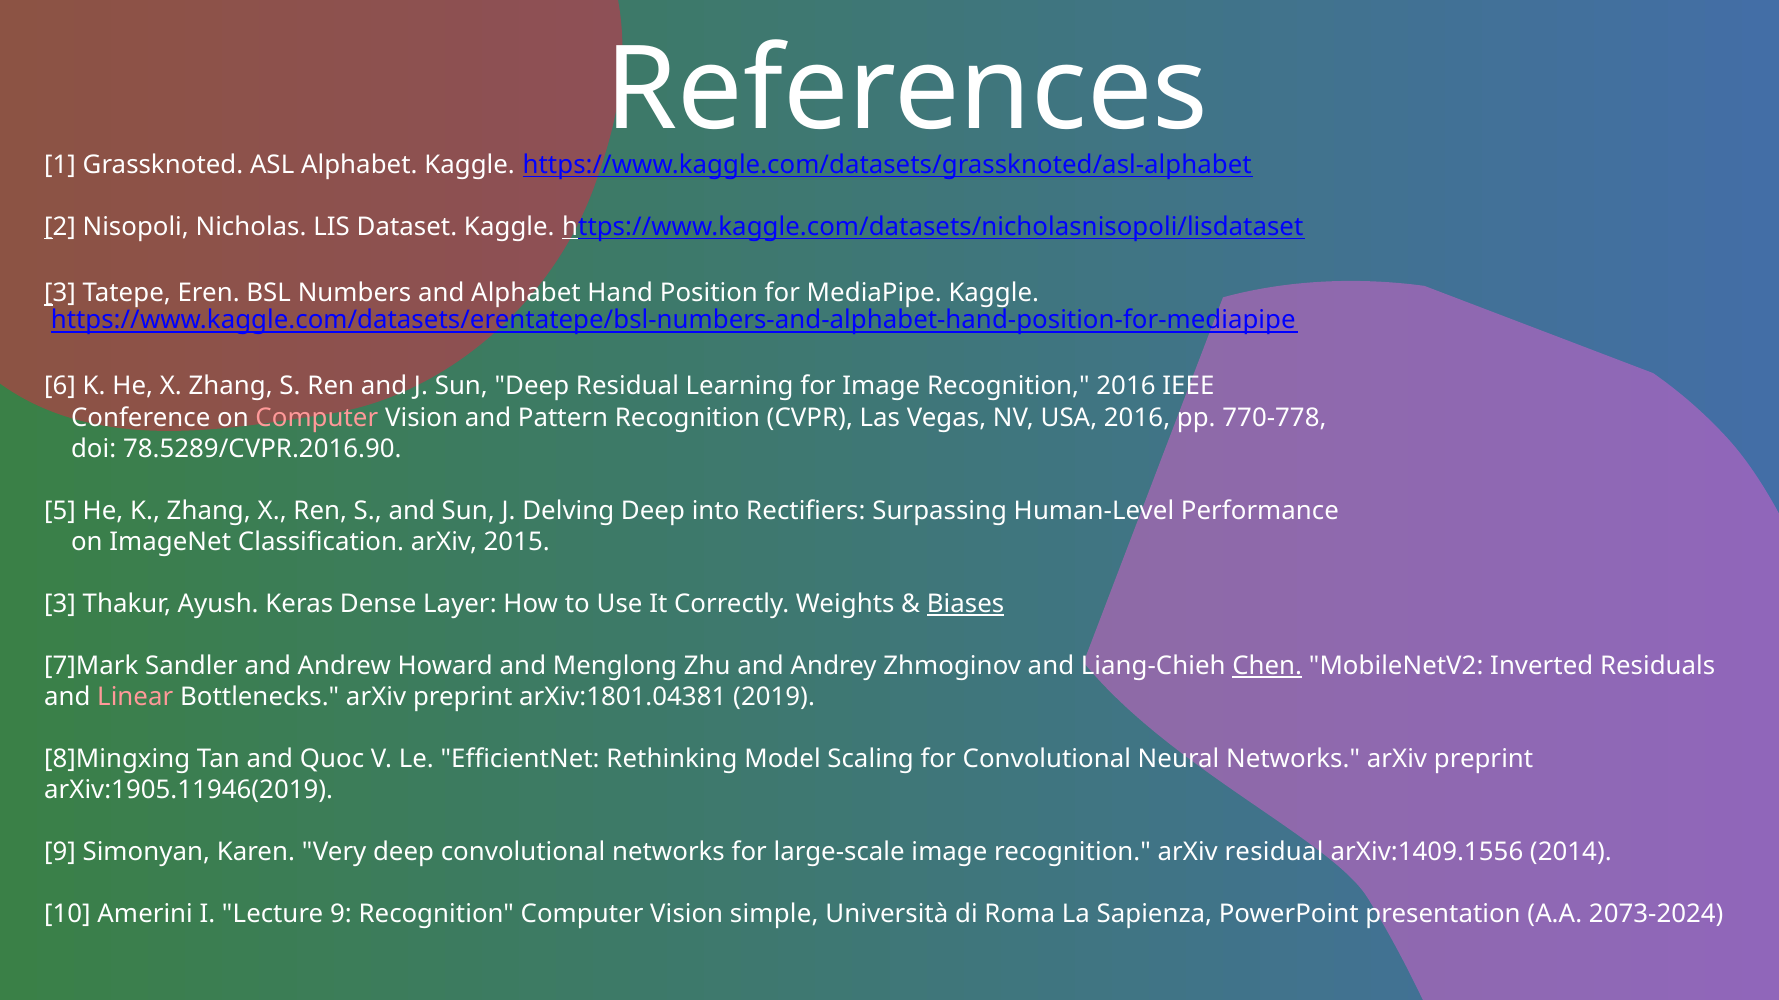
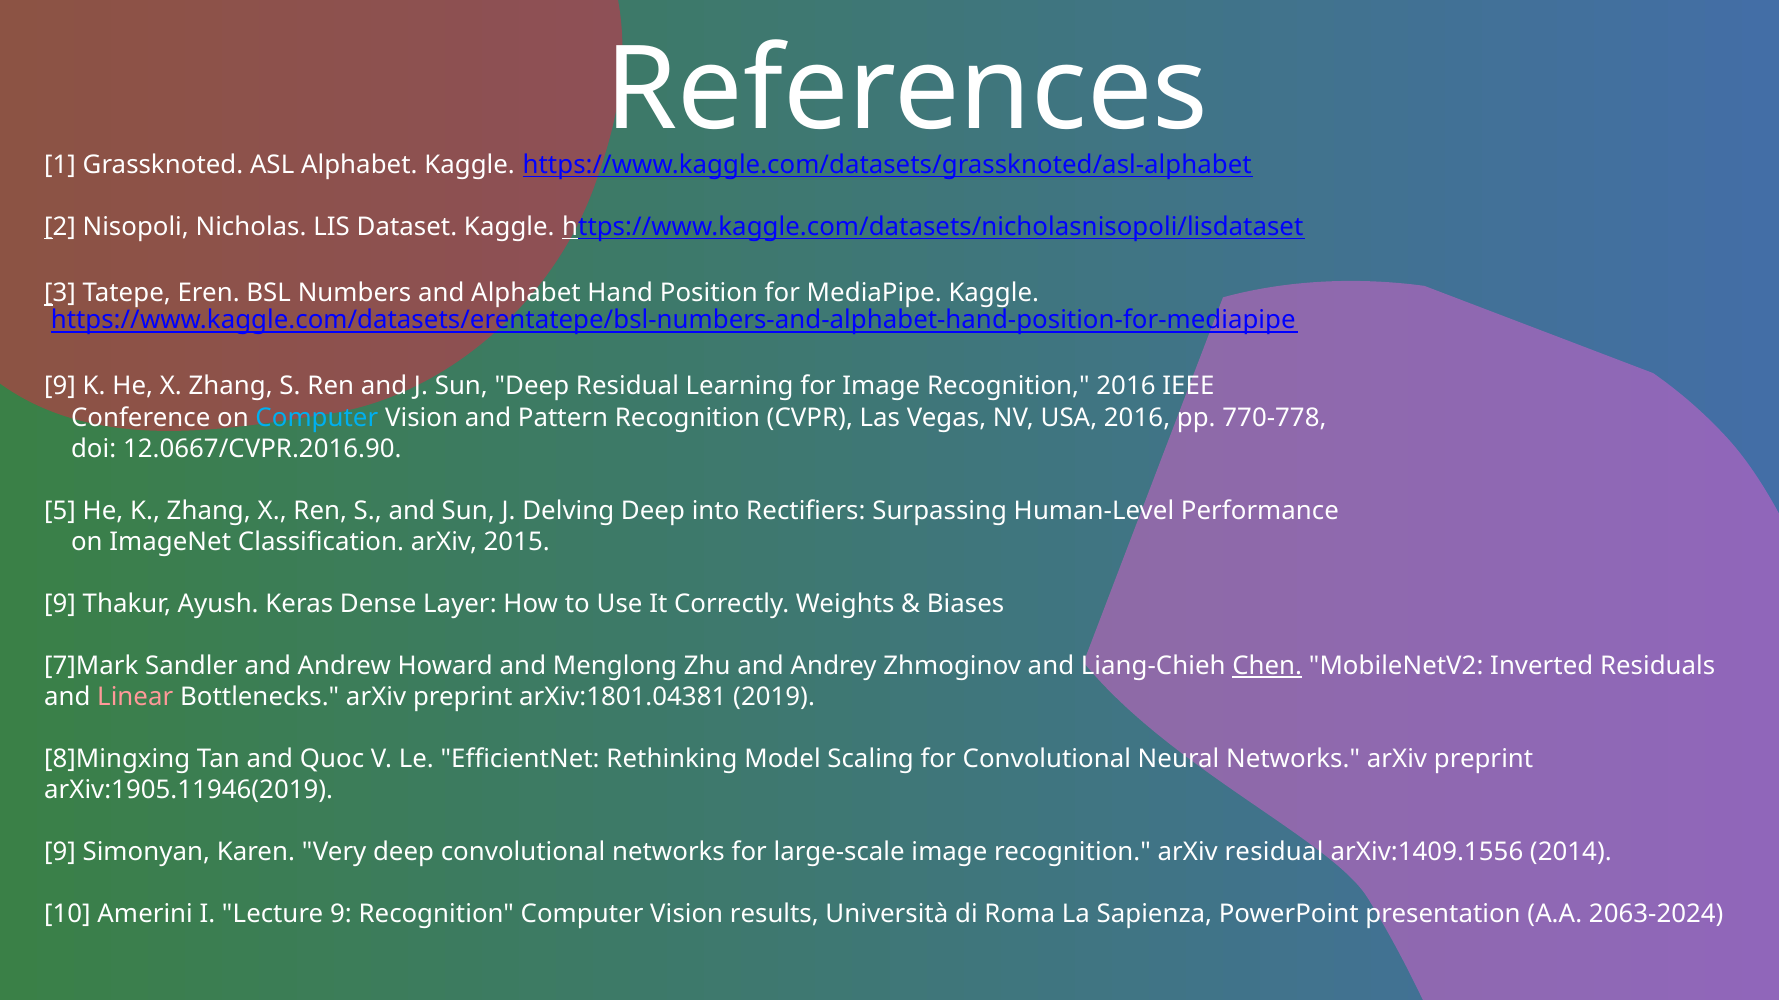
6: 6 -> 9 (60, 387)
Computer colour: pink -> light blue (317, 418)
78.5289/CVPR.2016.90: 78.5289/CVPR.2016.90 -> 12.0667/CVPR.2016.90 (262, 449)
3: 3 -> 9 (60, 604)
Biases underline: present -> none (966, 604)
simple: simple -> results (774, 915)
2073-2024: 2073-2024 -> 2063-2024 (1656, 915)
